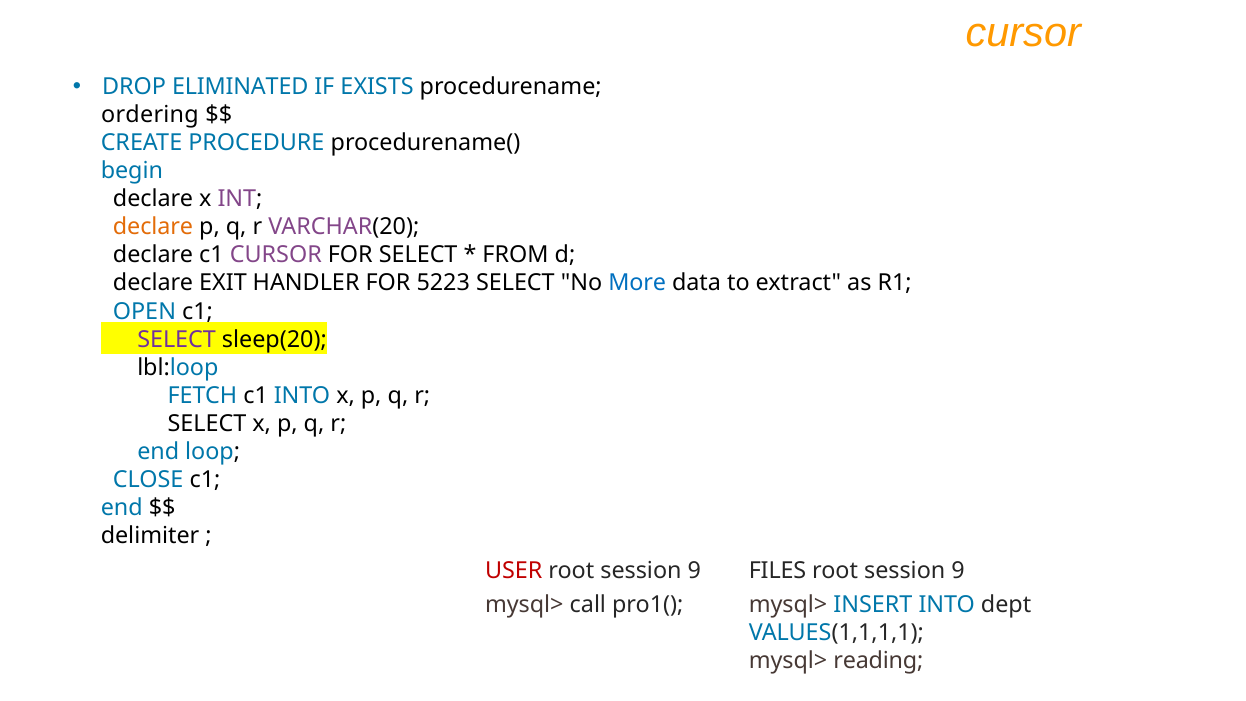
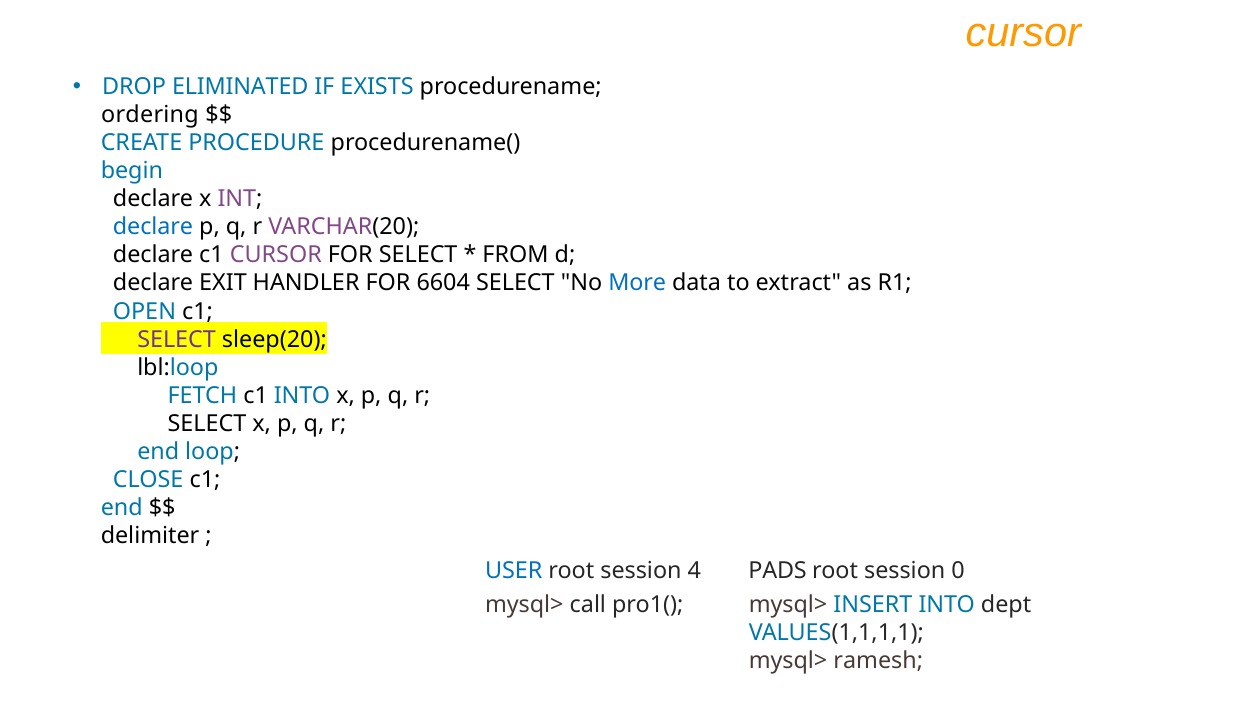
declare colour: orange -> blue (153, 227)
5223: 5223 -> 6604 (443, 283)
USER colour: red -> blue (514, 571)
9: 9 -> 4 (694, 571)
FILES: FILES -> PADS (778, 571)
9: 9 -> 0 (958, 571)
reading: reading -> ramesh (878, 661)
